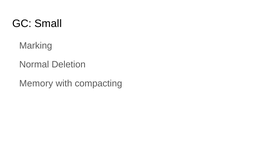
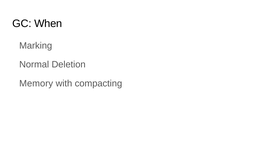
Small: Small -> When (48, 24)
